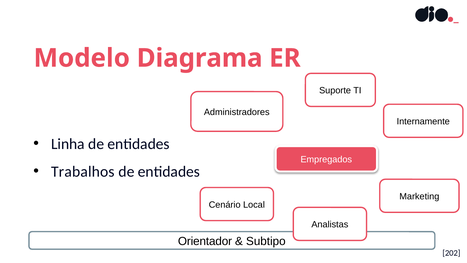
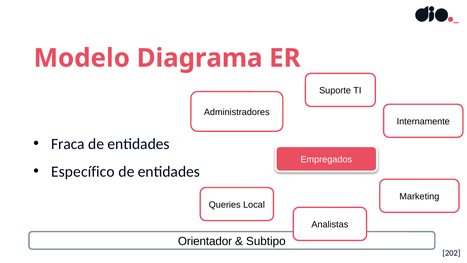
Linha: Linha -> Fraca (68, 144)
Trabalhos: Trabalhos -> Específico (83, 171)
Cenário: Cenário -> Queries (225, 204)
